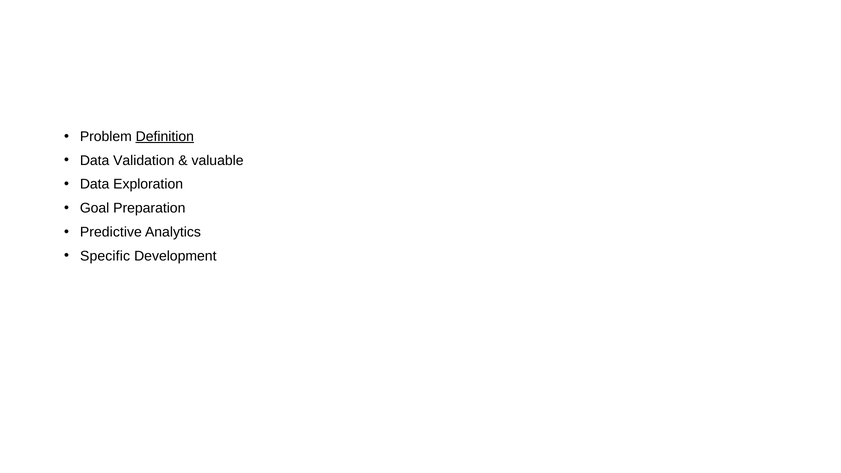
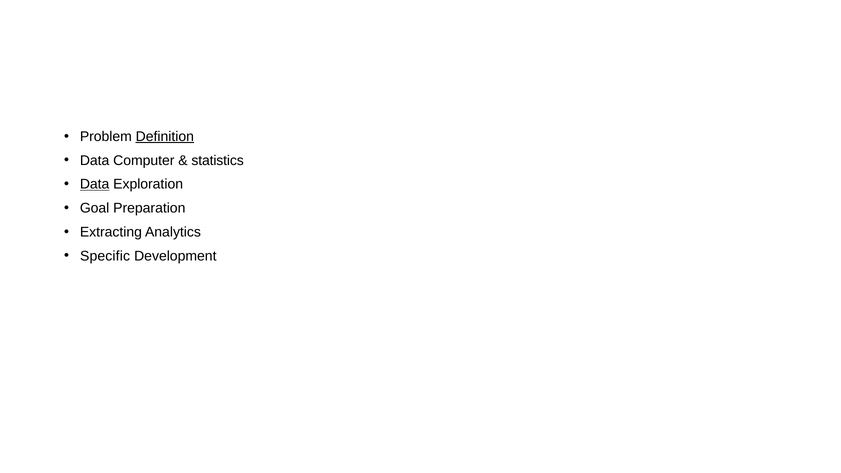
Validation: Validation -> Computer (144, 160)
valuable: valuable -> statistics (218, 160)
Data underline: none -> present (95, 184)
Predictive: Predictive -> Extracting (111, 232)
